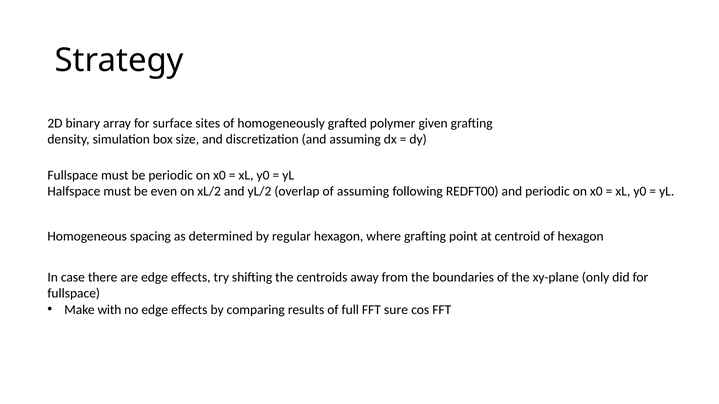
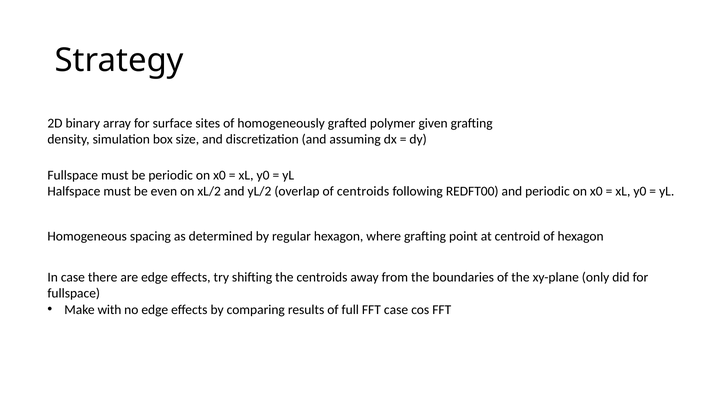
of assuming: assuming -> centroids (363, 192)
FFT sure: sure -> case (396, 310)
